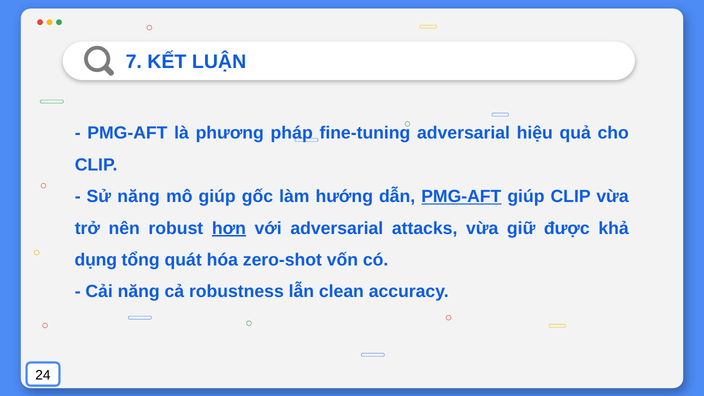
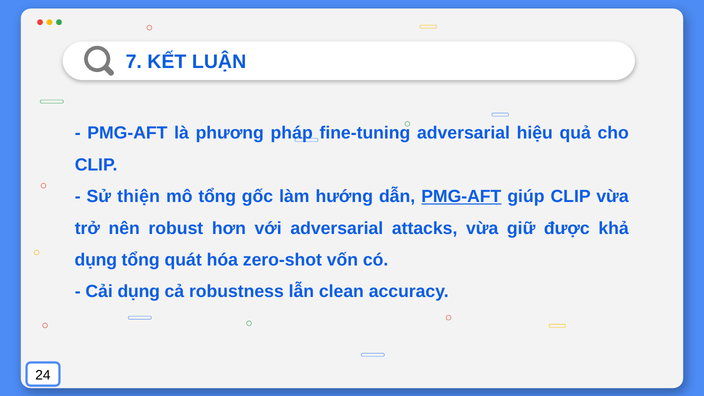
Sử năng: năng -> thiện (139, 197)
mô giúp: giúp -> tổng (217, 197)
hơn underline: present -> none (229, 228)
Cải năng: năng -> dụng (139, 292)
